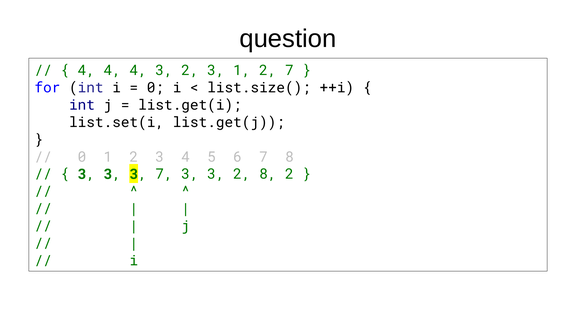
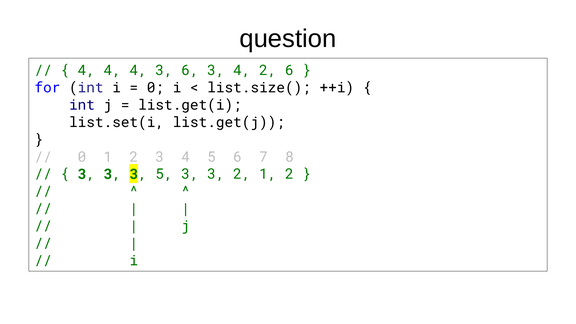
4 3 2: 2 -> 6 (190, 71)
1: 1 -> 4 (242, 71)
2 7: 7 -> 6 (289, 71)
3 7: 7 -> 5 (164, 174)
2 8: 8 -> 1 (268, 174)
